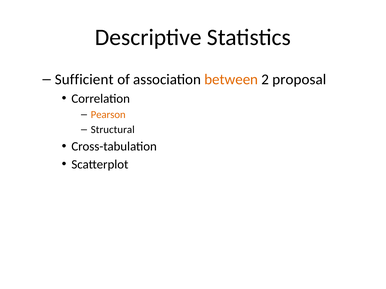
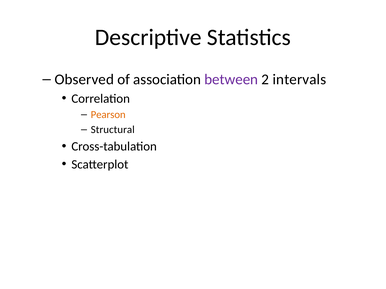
Sufficient: Sufficient -> Observed (84, 80)
between colour: orange -> purple (231, 80)
proposal: proposal -> intervals (299, 80)
